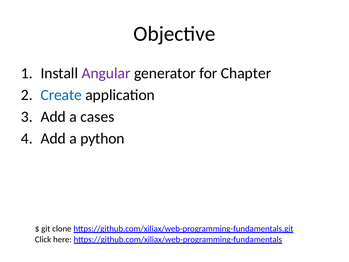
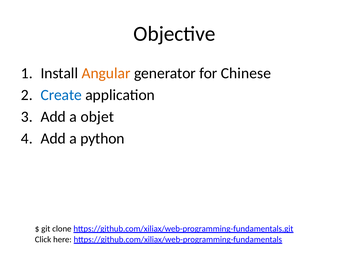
Angular colour: purple -> orange (106, 73)
Chapter: Chapter -> Chinese (246, 73)
cases: cases -> objet (97, 117)
